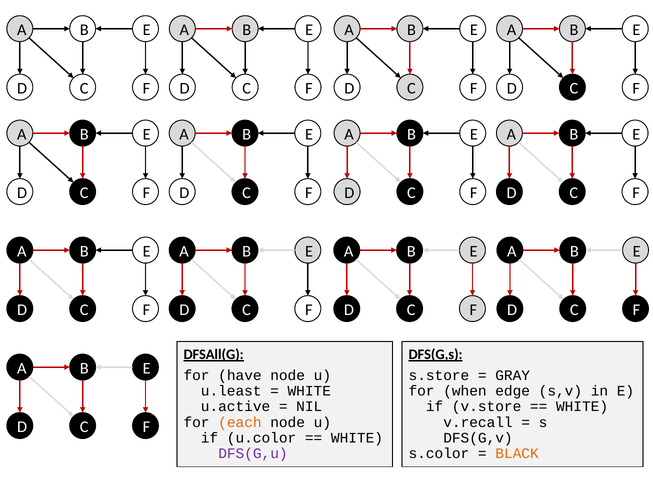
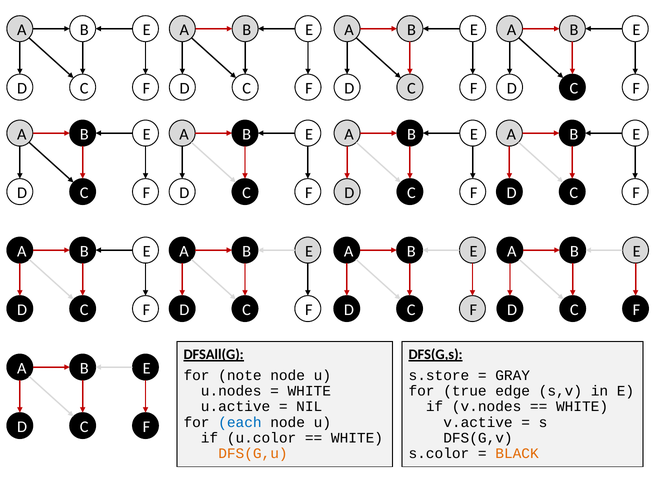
have: have -> note (240, 375)
u.least: u.least -> u.nodes (231, 391)
when: when -> true (465, 391)
v.store: v.store -> v.nodes (487, 406)
each colour: orange -> blue (240, 422)
v.recall: v.recall -> v.active (478, 422)
DFS(G,u colour: purple -> orange (253, 453)
